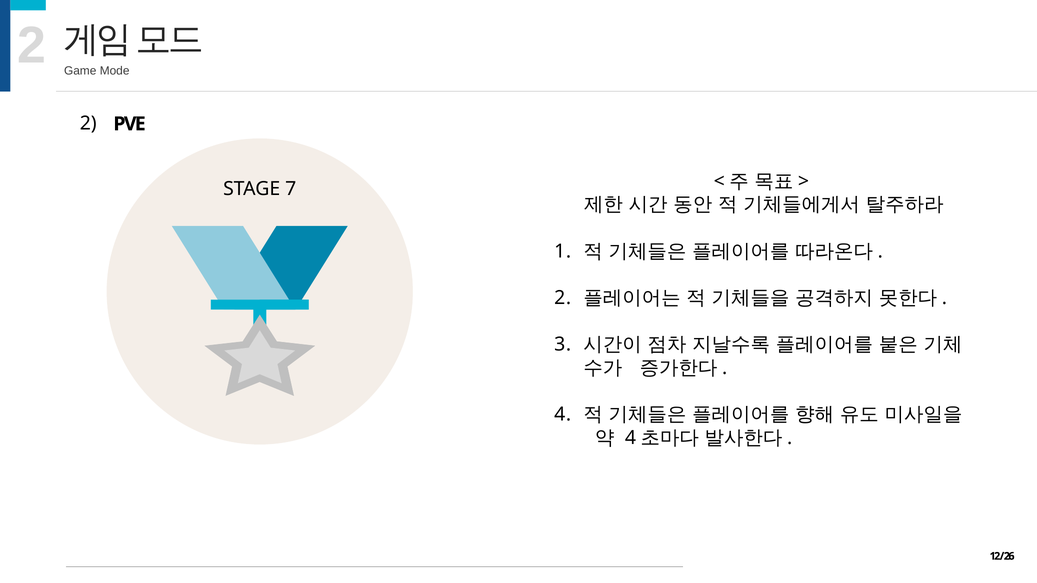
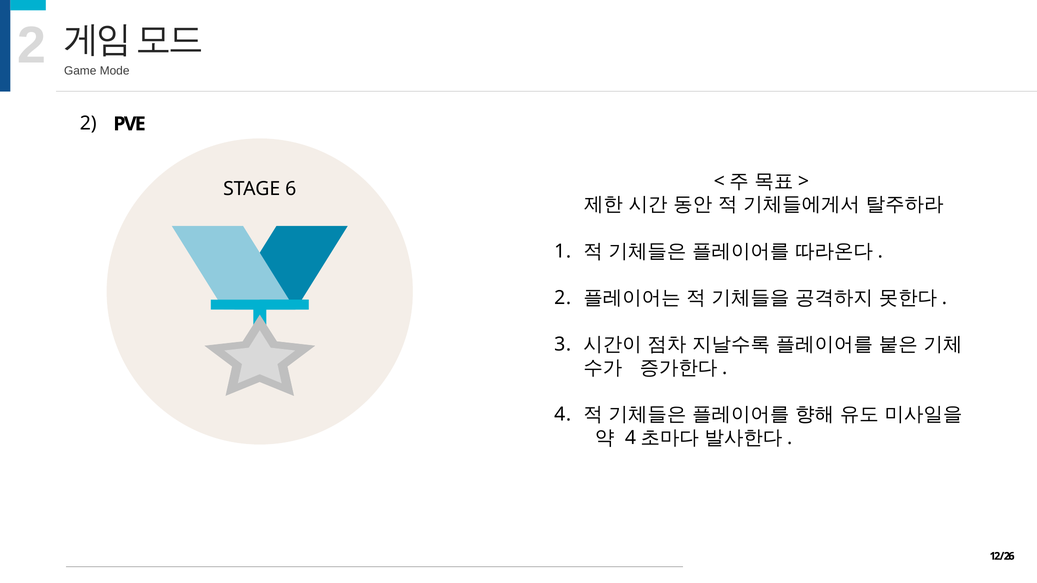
7: 7 -> 6 (291, 189)
